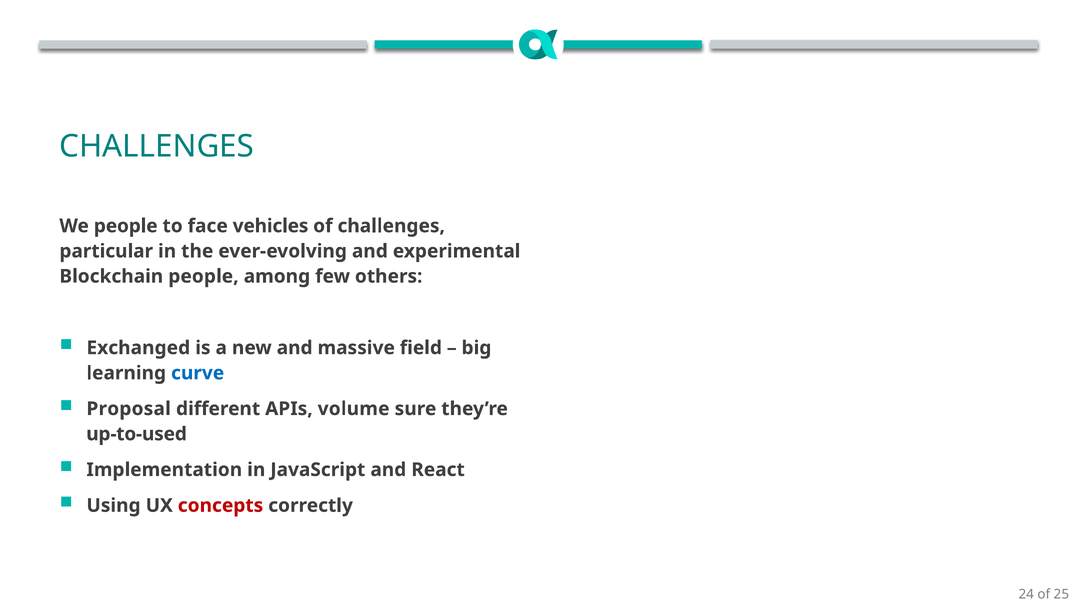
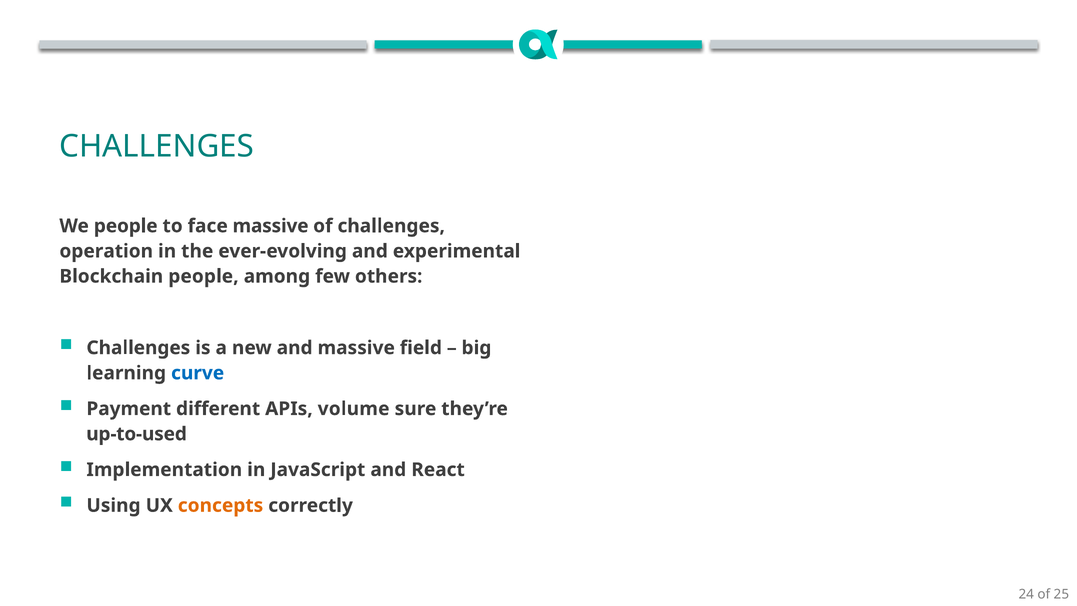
face vehicles: vehicles -> massive (271, 226)
particular: particular -> operation (106, 251)
Exchanged: Exchanged -> Challenges (138, 348)
Proposal: Proposal -> Payment (129, 409)
concepts colour: red -> orange (221, 505)
